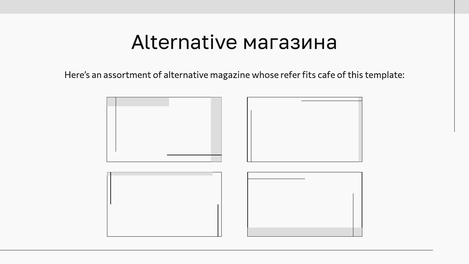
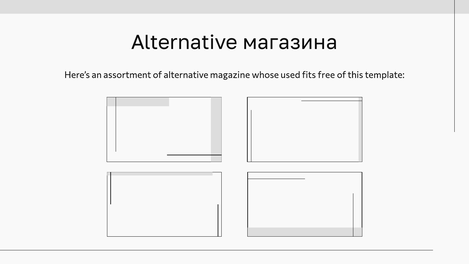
refer: refer -> used (290, 75)
cafe: cafe -> free (326, 75)
